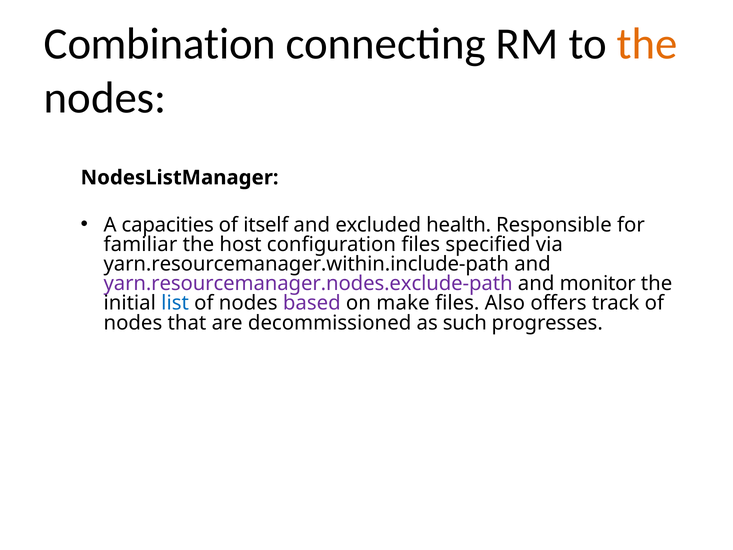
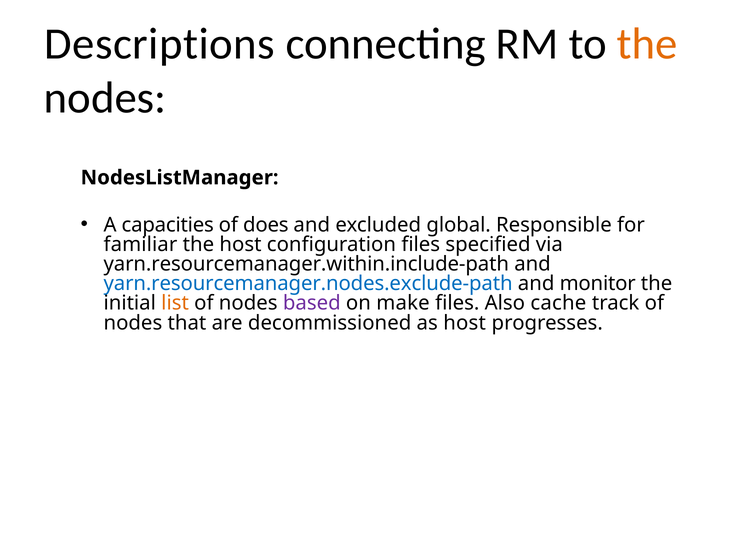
Combination: Combination -> Descriptions (160, 44)
itself: itself -> does (266, 225)
health: health -> global (459, 225)
yarn.resourcemanager.nodes.exclude-path colour: purple -> blue (308, 284)
list colour: blue -> orange (175, 303)
offers: offers -> cache (558, 303)
as such: such -> host (465, 323)
